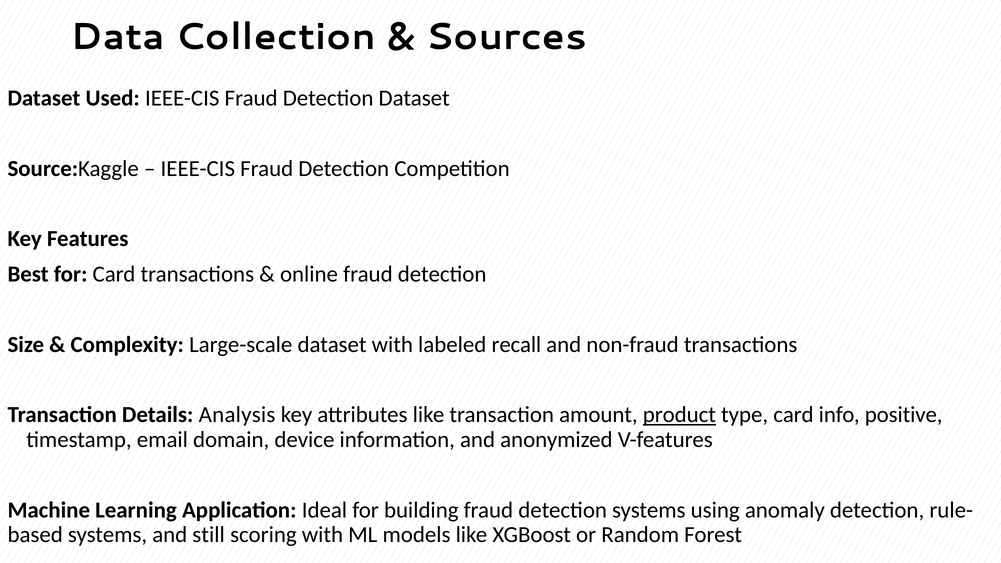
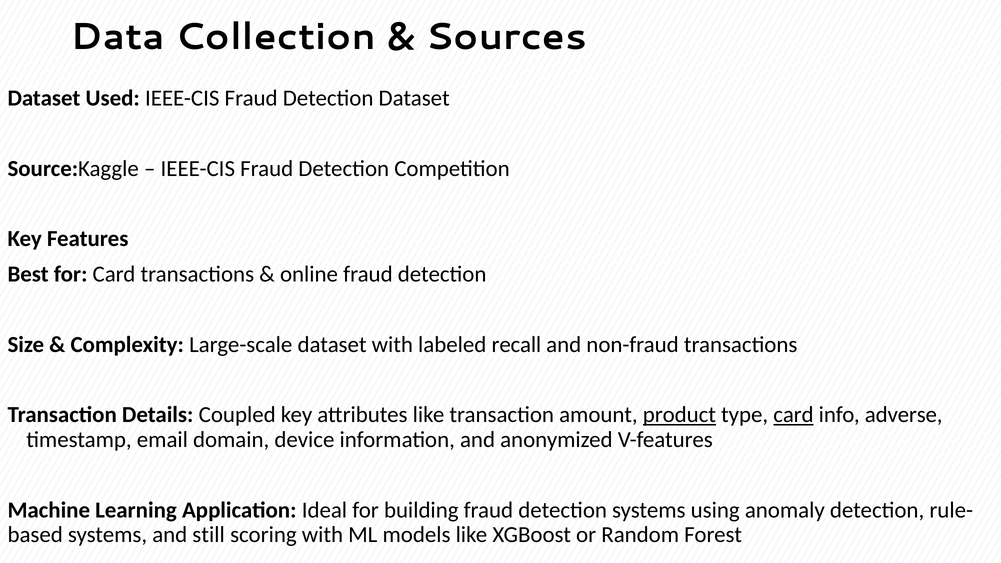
Analysis: Analysis -> Coupled (237, 415)
card underline: none -> present (793, 415)
positive: positive -> adverse (904, 415)
